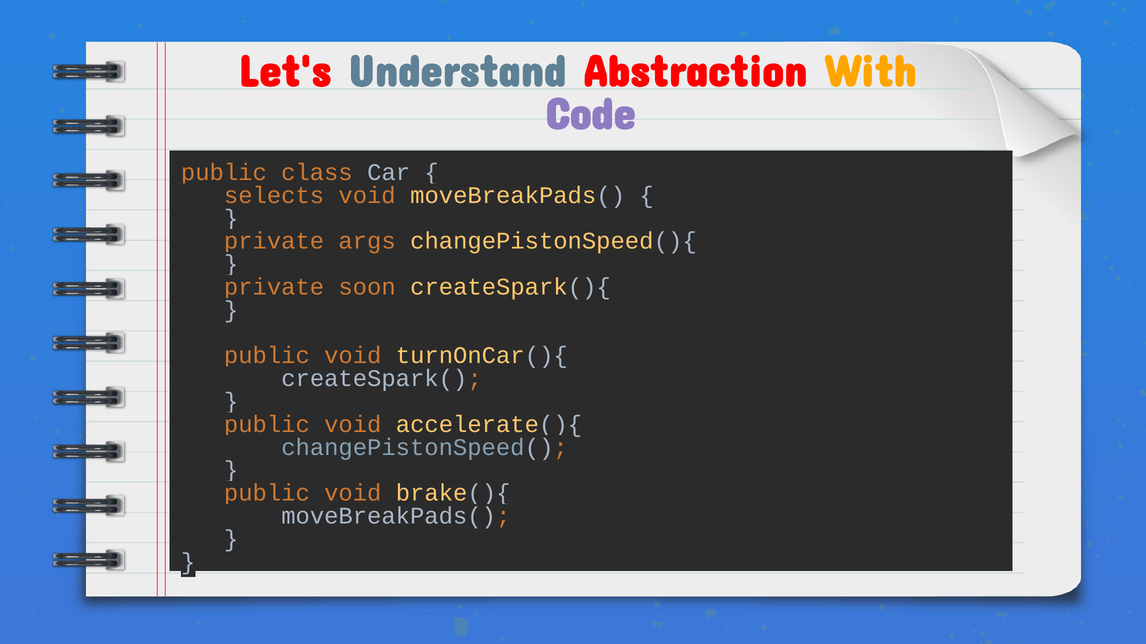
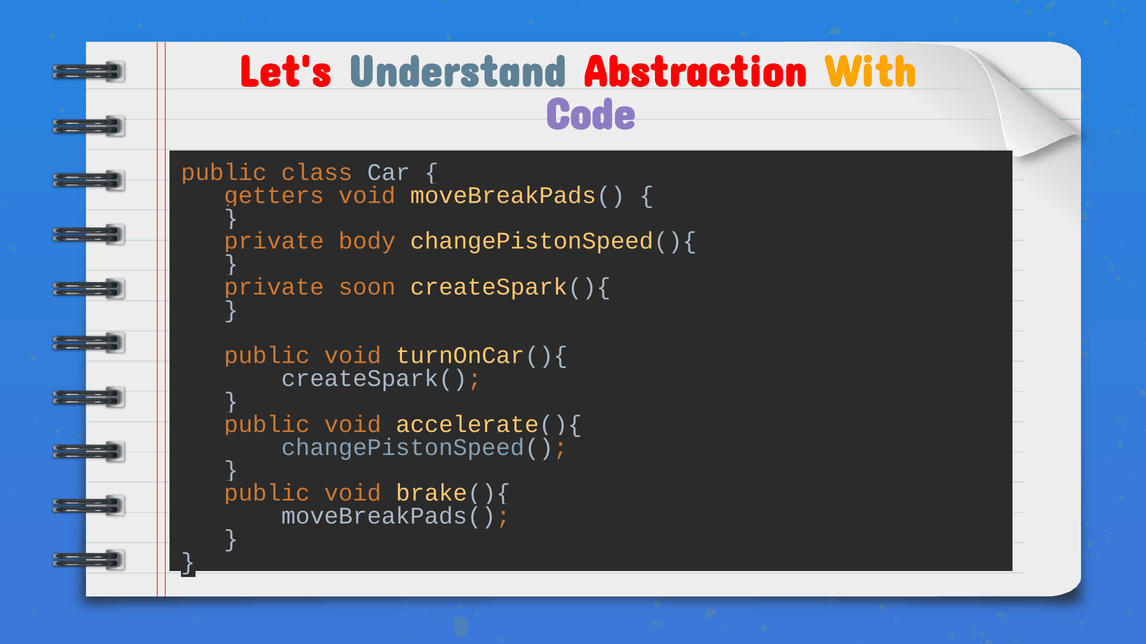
selects: selects -> getters (274, 196)
args: args -> body (367, 241)
